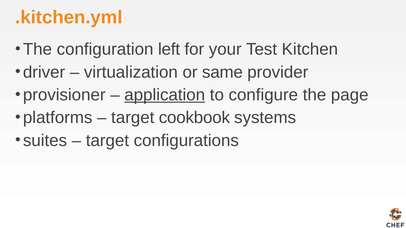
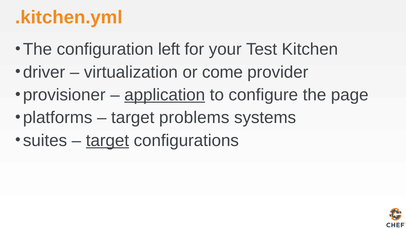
same: same -> come (222, 72)
cookbook: cookbook -> problems (194, 118)
target underline: none -> present (107, 141)
